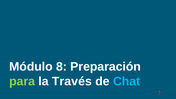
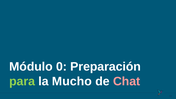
8: 8 -> 0 (61, 67)
Través: Través -> Mucho (72, 81)
Chat colour: light blue -> pink (127, 81)
